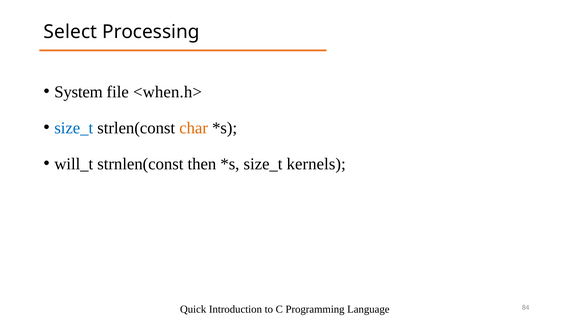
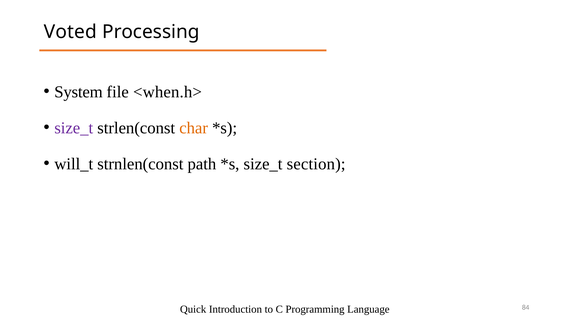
Select: Select -> Voted (70, 32)
size_t colour: blue -> purple (74, 128)
then: then -> path (202, 164)
kernels: kernels -> section (316, 164)
